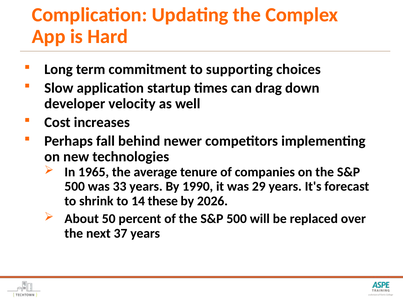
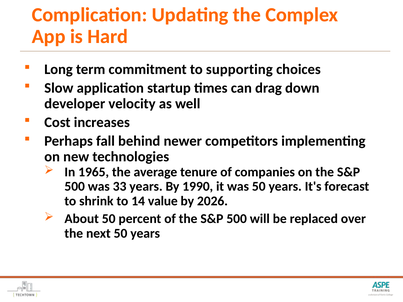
was 29: 29 -> 50 (259, 187)
these: these -> value (163, 201)
next 37: 37 -> 50 (121, 233)
